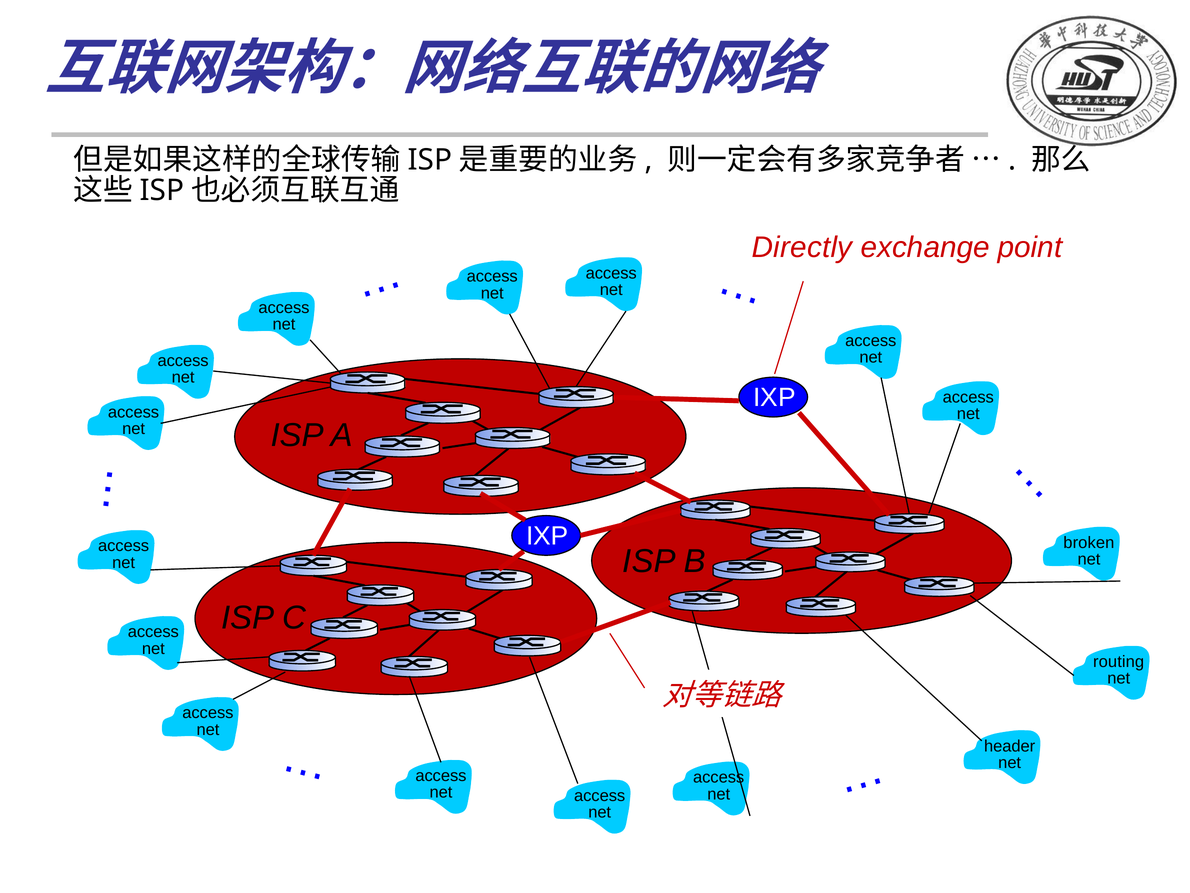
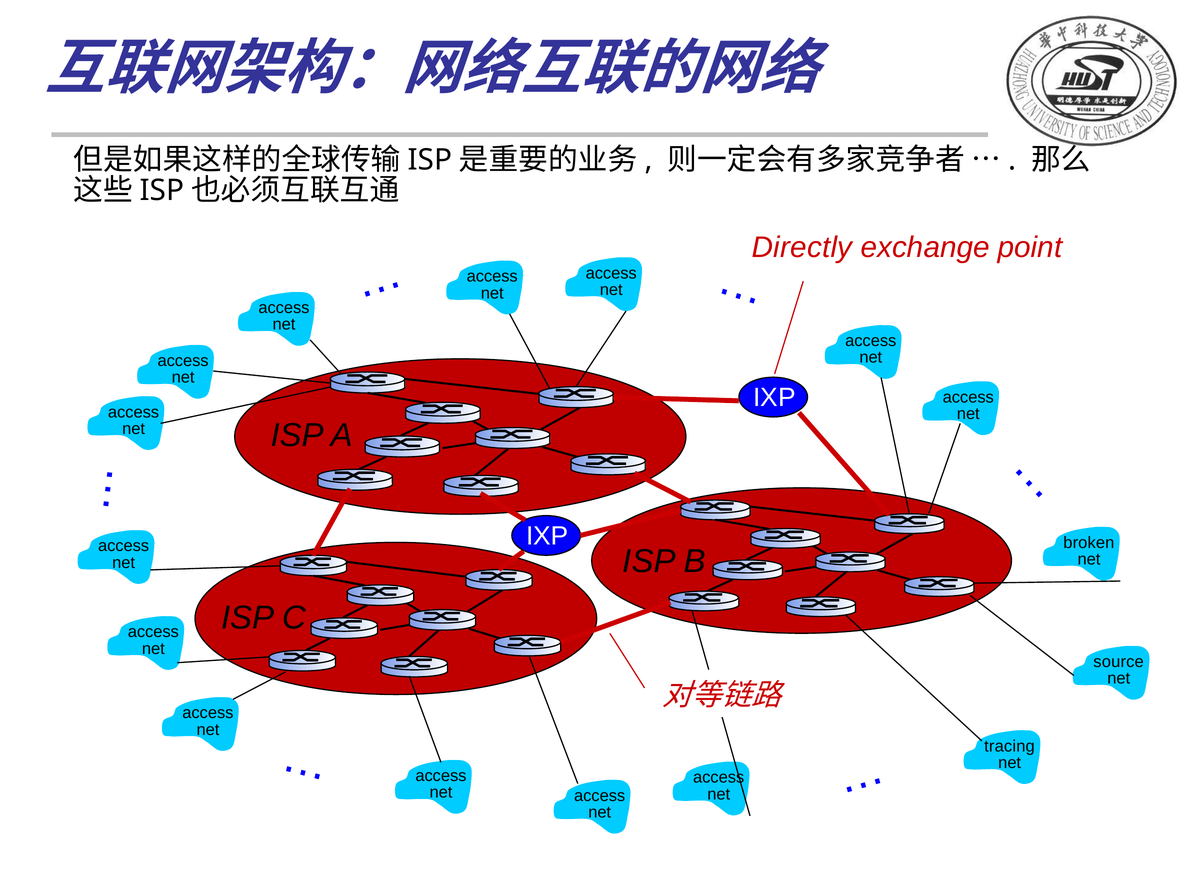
routing: routing -> source (1119, 661)
header: header -> tracing (1010, 746)
